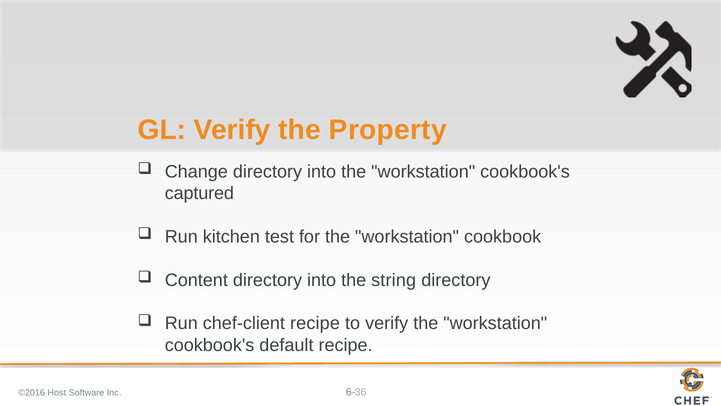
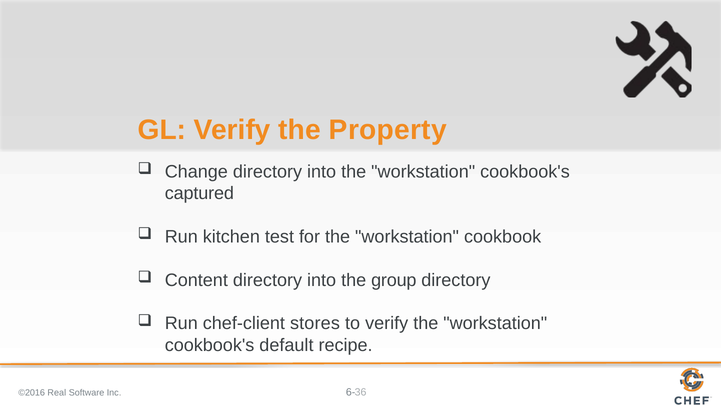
string: string -> group (394, 280)
chef-client recipe: recipe -> stores (315, 323)
Host: Host -> Real (57, 392)
